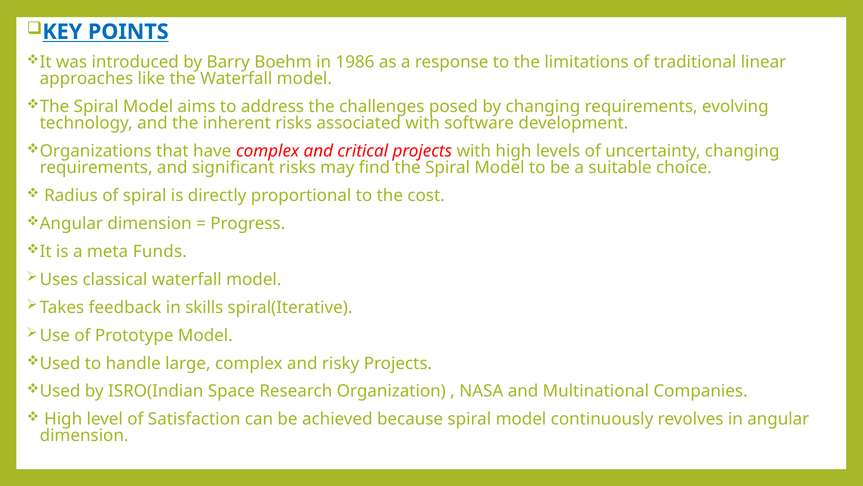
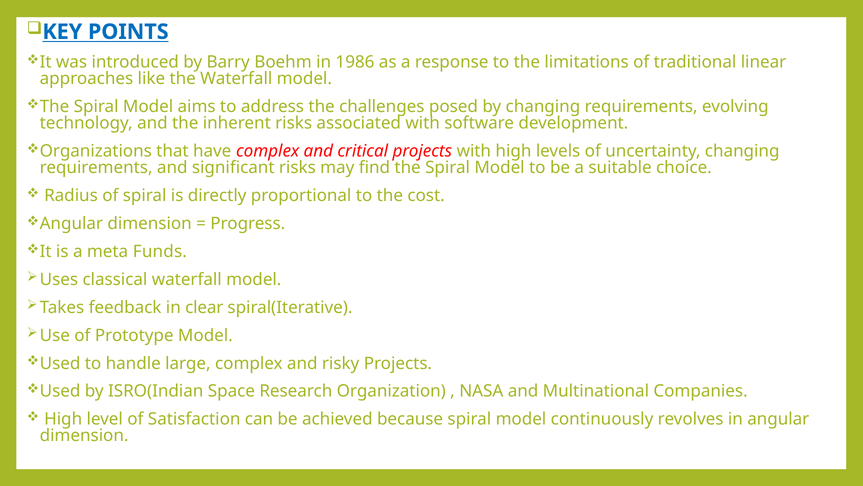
skills: skills -> clear (204, 307)
